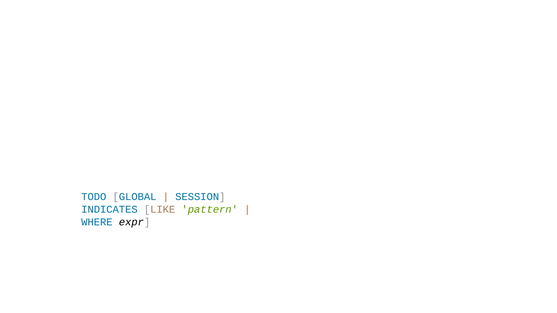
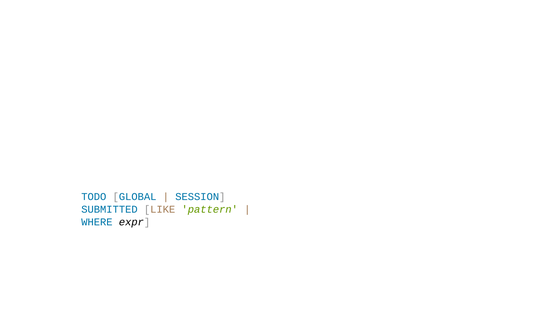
INDICATES: INDICATES -> SUBMITTED (109, 210)
